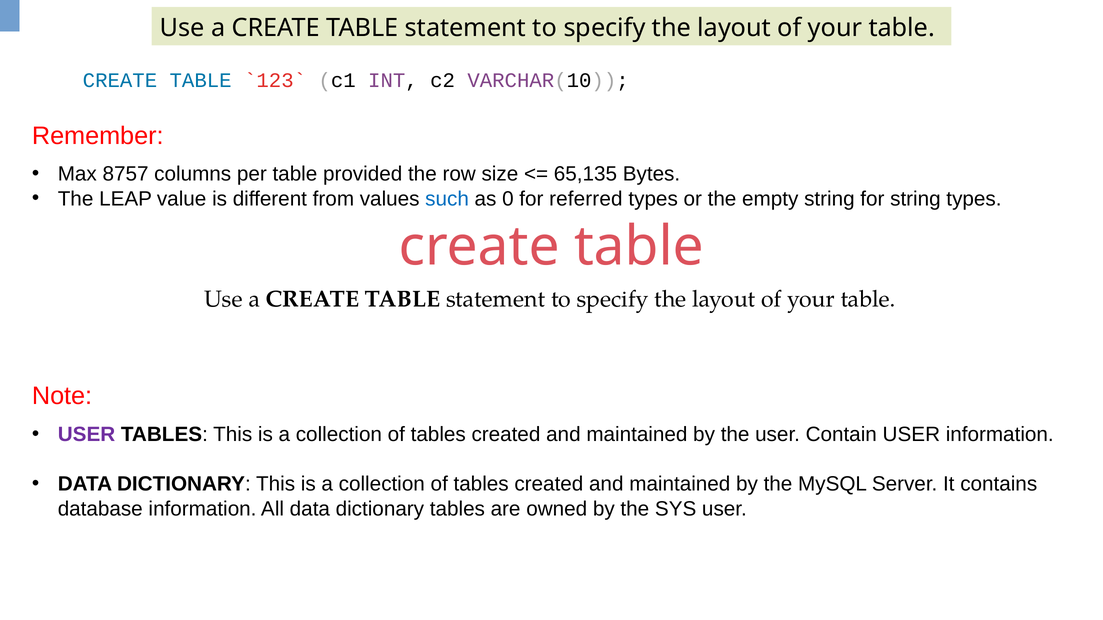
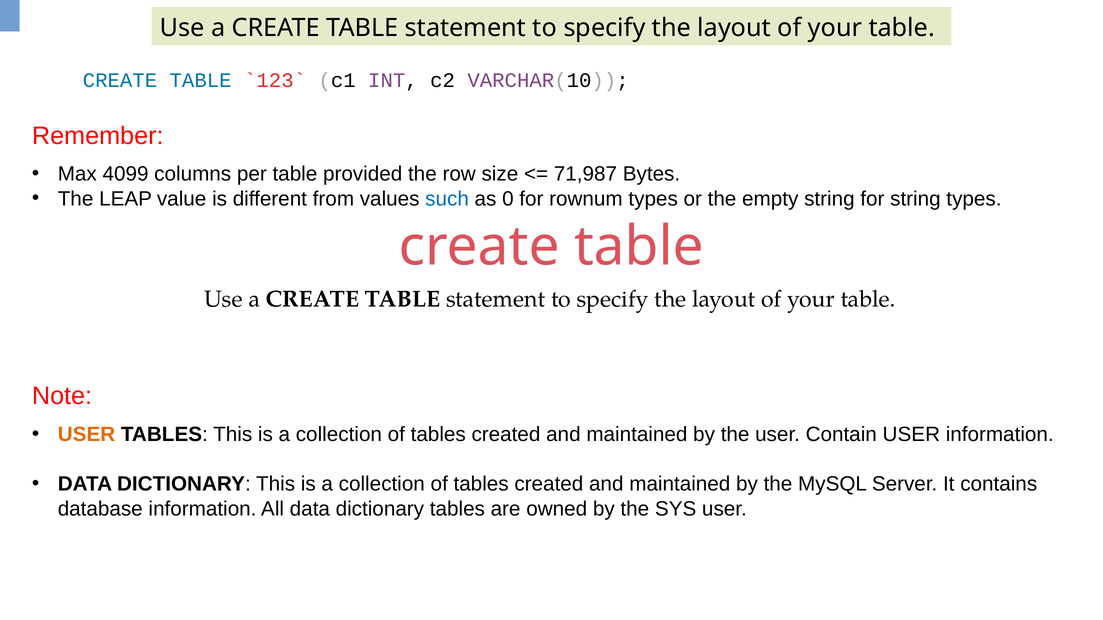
8757: 8757 -> 4099 (126, 174)
65,135: 65,135 -> 71,987 (585, 174)
referred: referred -> rownum (586, 199)
USER colour: purple -> orange (87, 435)
